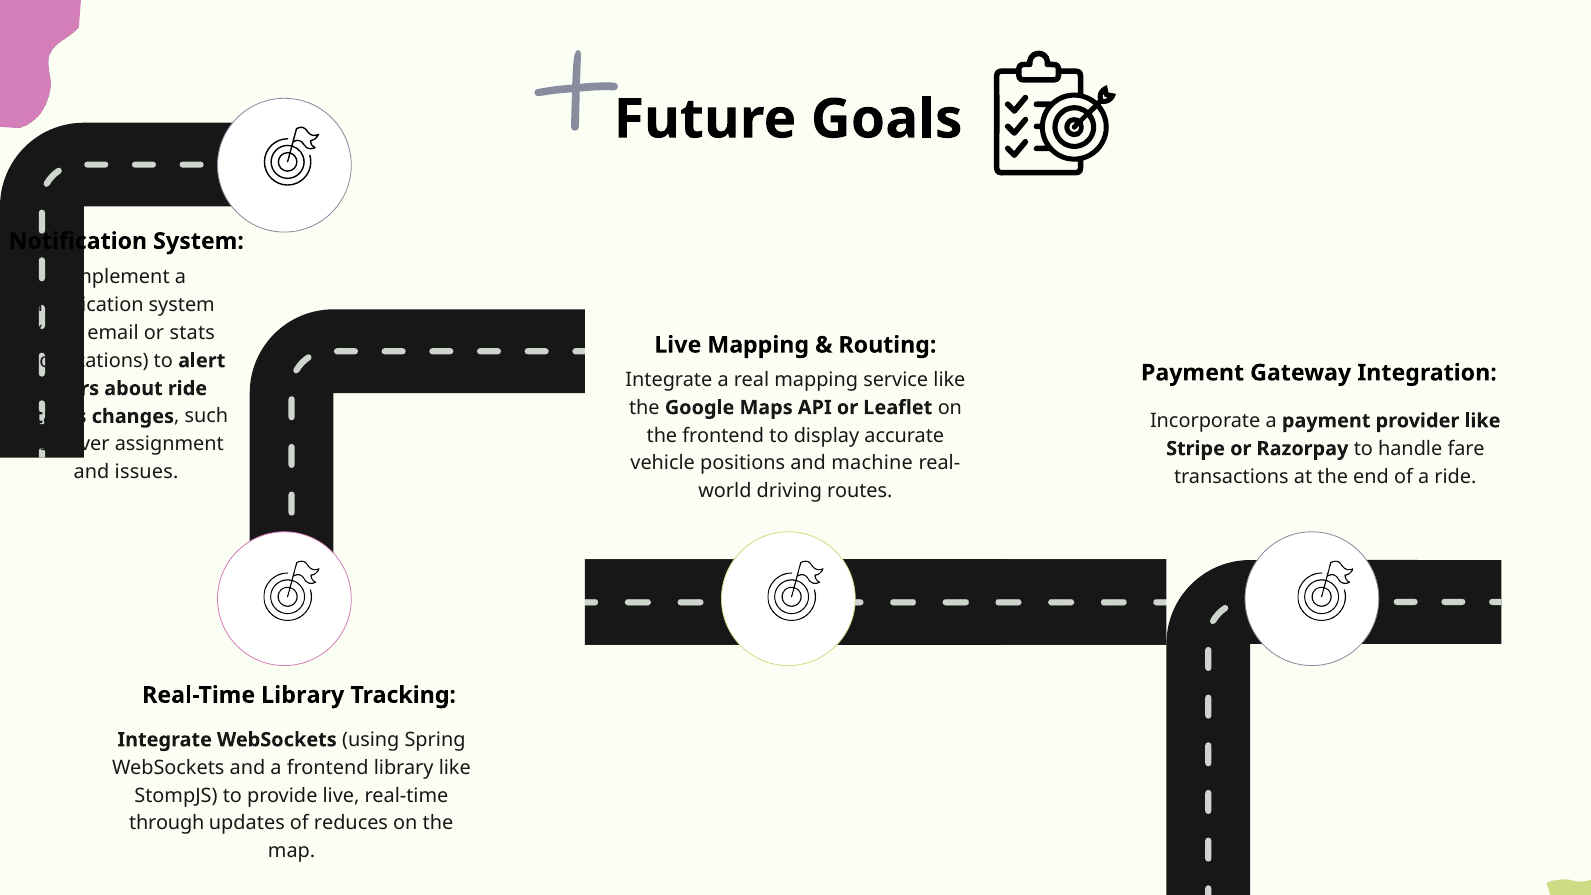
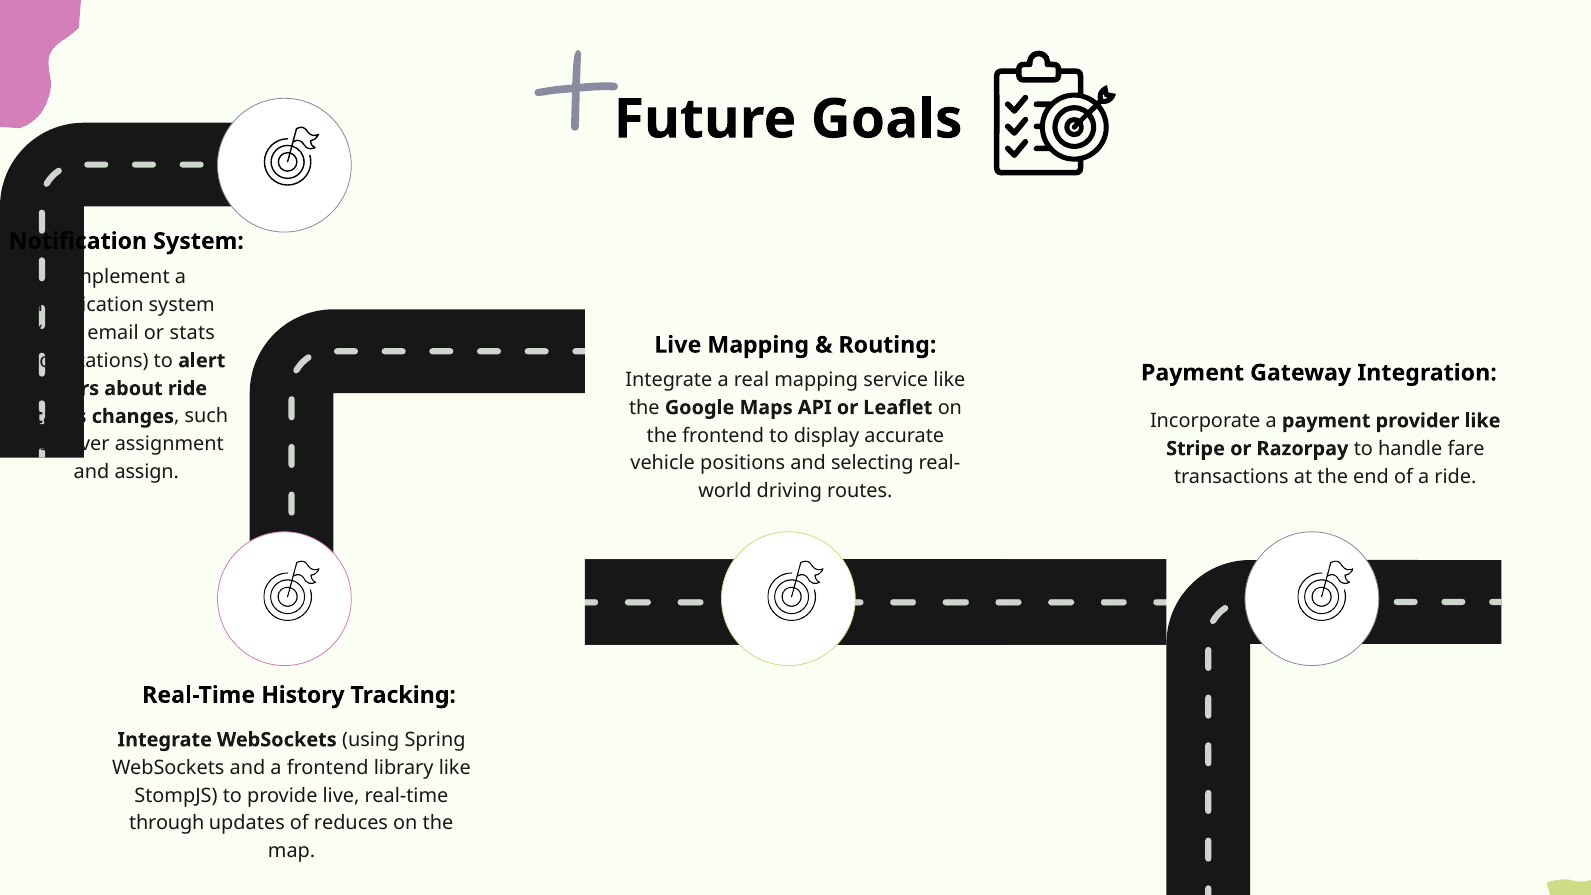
machine: machine -> selecting (872, 463)
issues: issues -> assign (147, 472)
Real-Time Library: Library -> History (303, 695)
